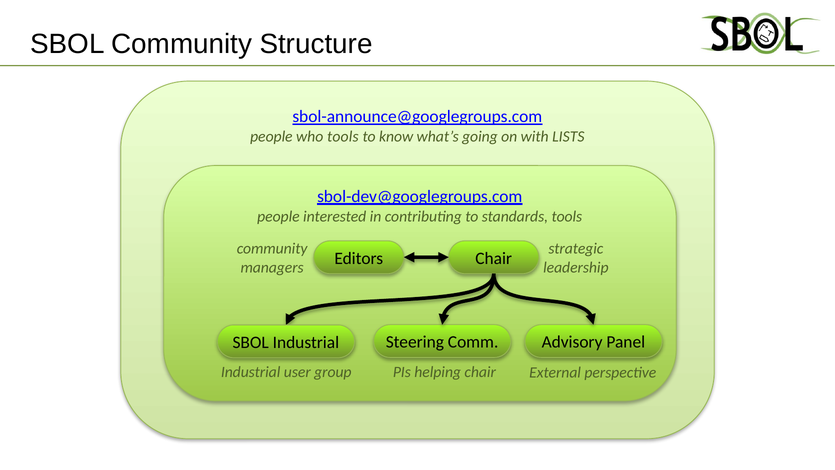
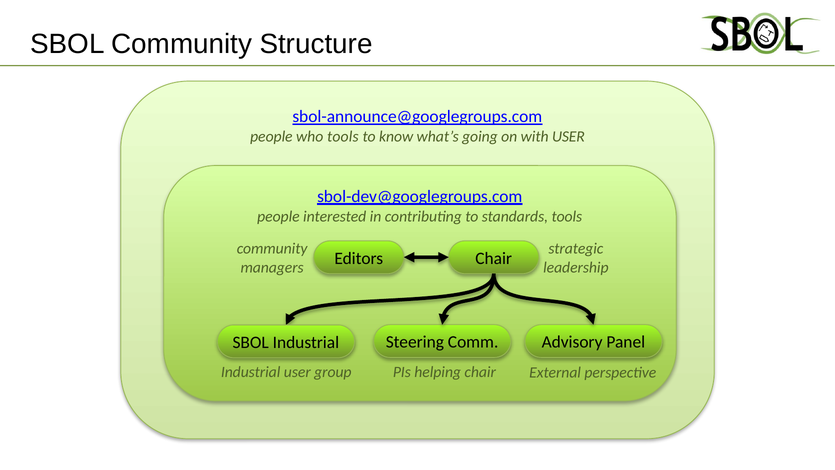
with LISTS: LISTS -> USER (568, 137)
